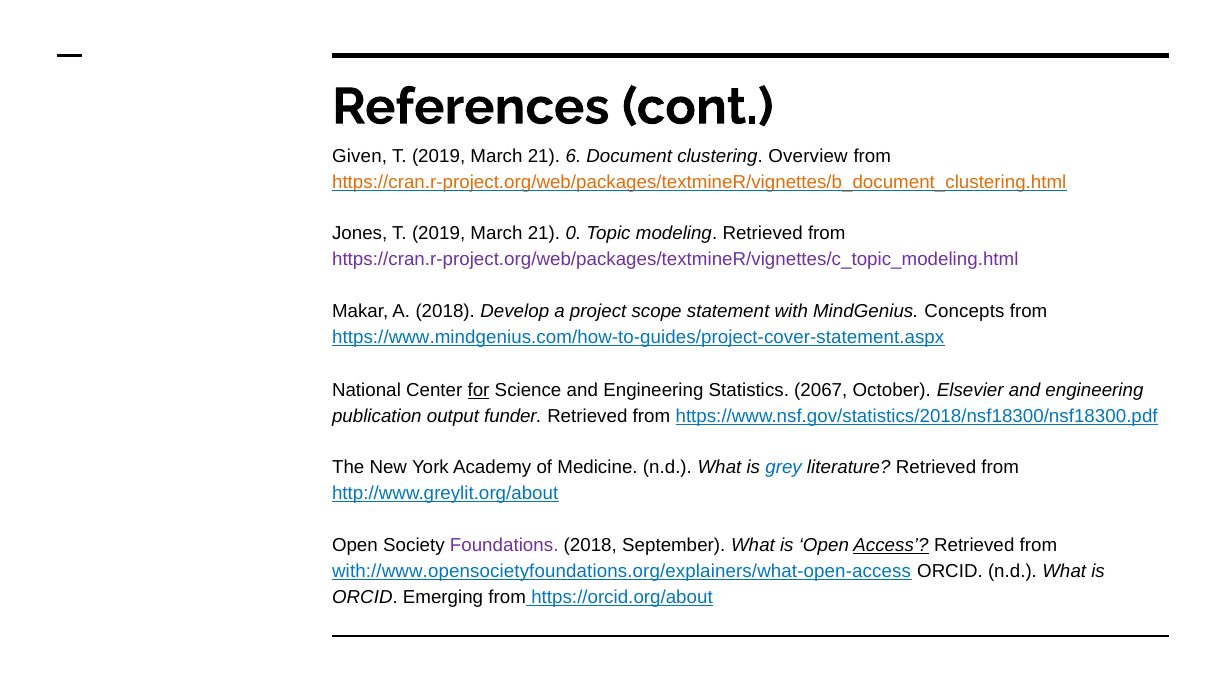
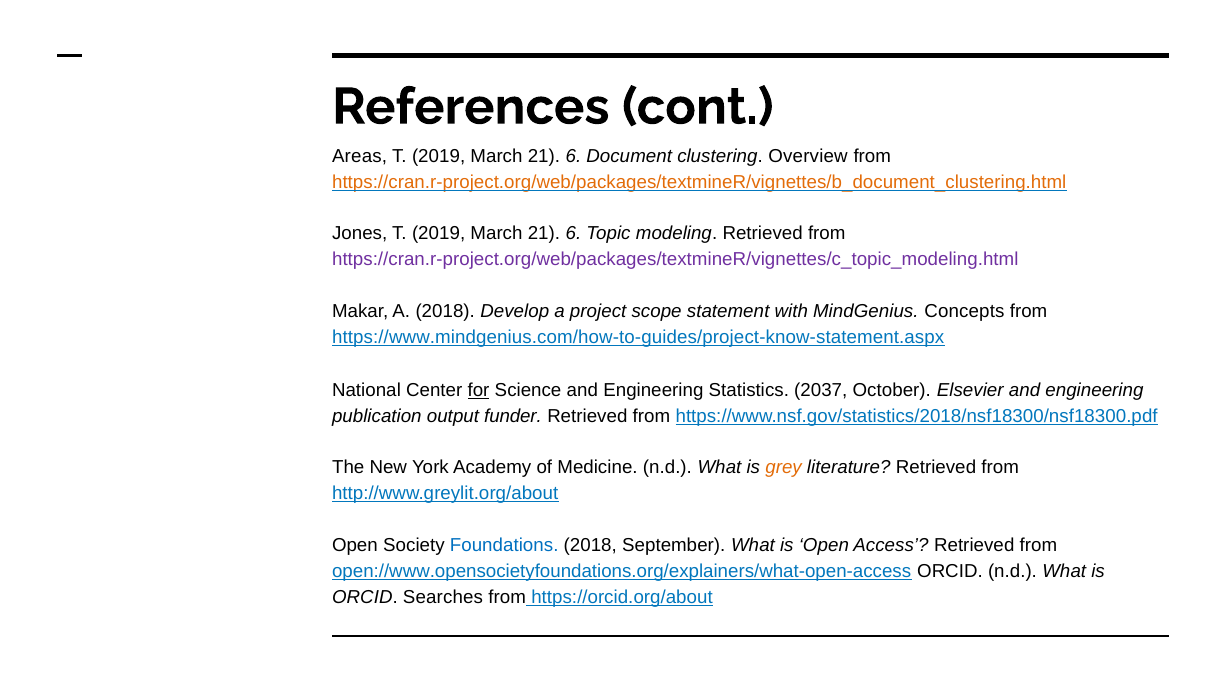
Given: Given -> Areas (360, 156)
0: 0 -> 6 (573, 234)
https://www.mindgenius.com/how-to-guides/project-cover-statement.aspx: https://www.mindgenius.com/how-to-guides/project-cover-statement.aspx -> https://www.mindgenius.com/how-to-guides/project-know-statement.aspx (638, 337)
2067: 2067 -> 2037 (821, 390)
grey colour: blue -> orange (784, 467)
Foundations colour: purple -> blue (504, 545)
Access underline: present -> none (891, 545)
with://www.opensocietyfoundations.org/explainers/what-open-access: with://www.opensocietyfoundations.org/explainers/what-open-access -> open://www.opensocietyfoundations.org/explainers/what-open-access (622, 571)
Emerging: Emerging -> Searches (443, 597)
